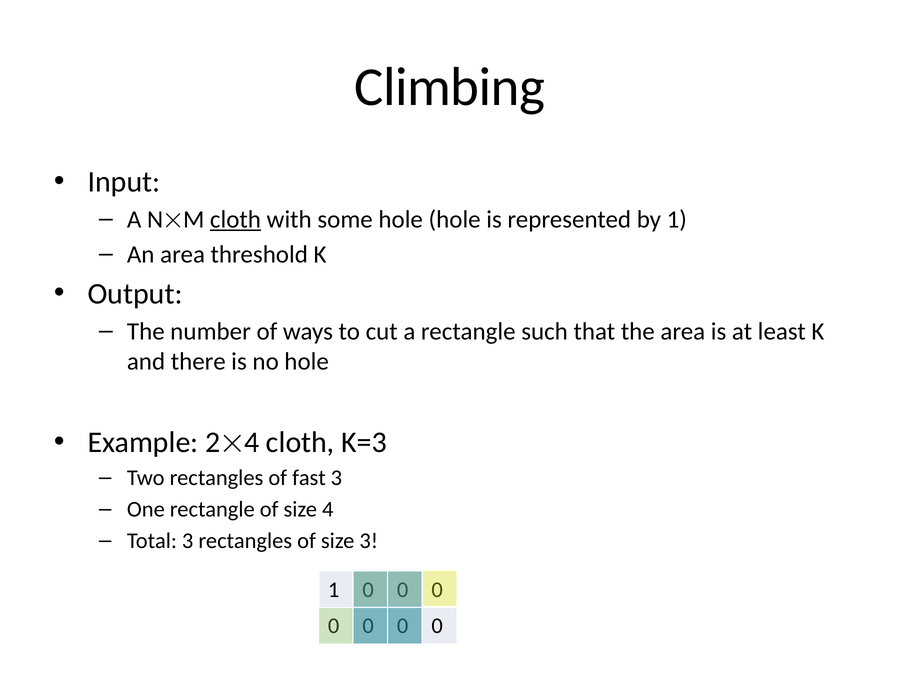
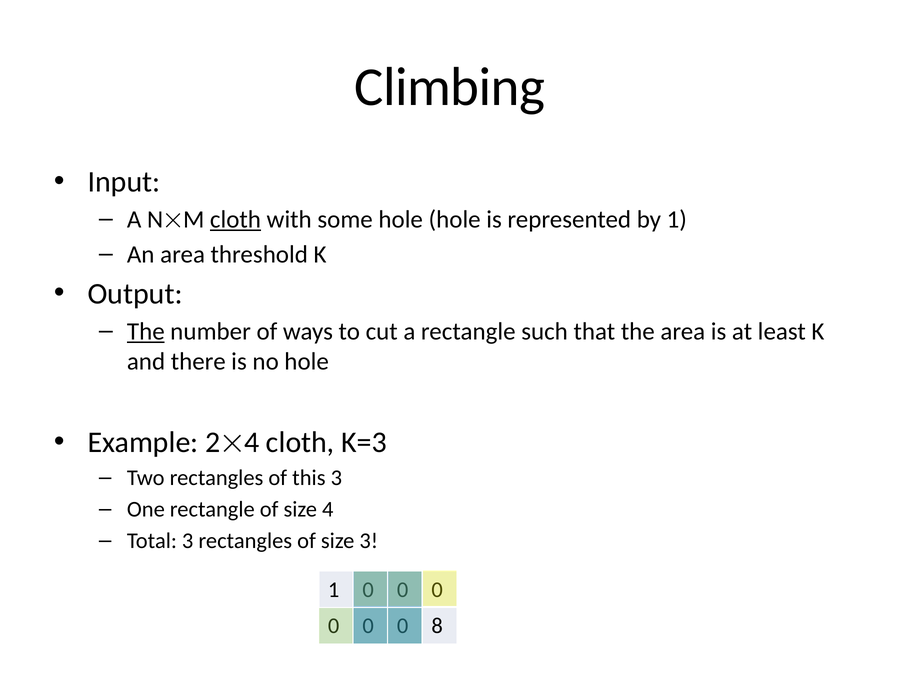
The underline: none -> present (146, 331)
fast: fast -> this (309, 478)
0: 0 -> 8 (437, 626)
